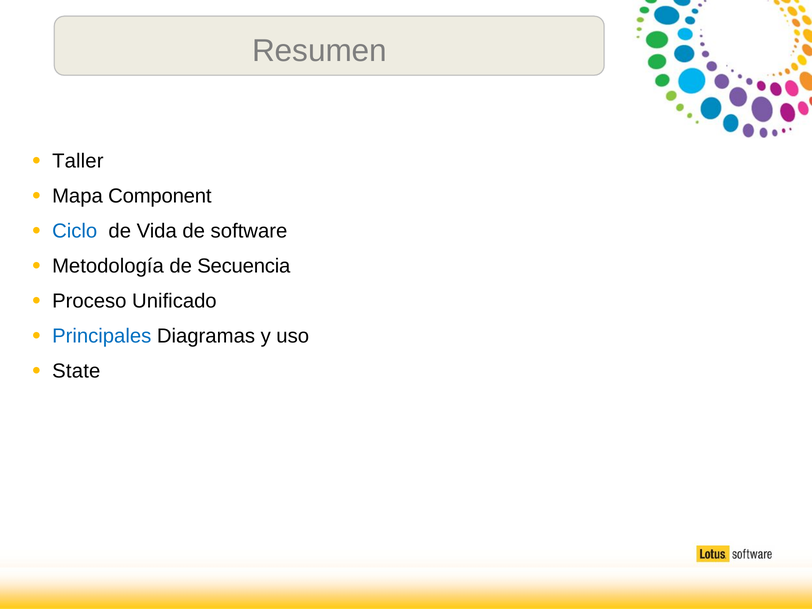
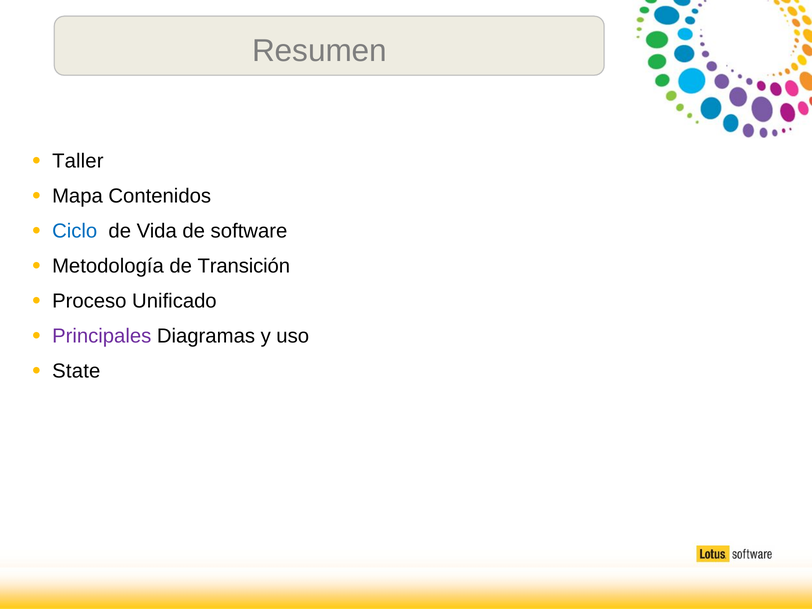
Component: Component -> Contenidos (160, 196)
Secuencia: Secuencia -> Transición (244, 266)
Principales colour: blue -> purple (102, 336)
